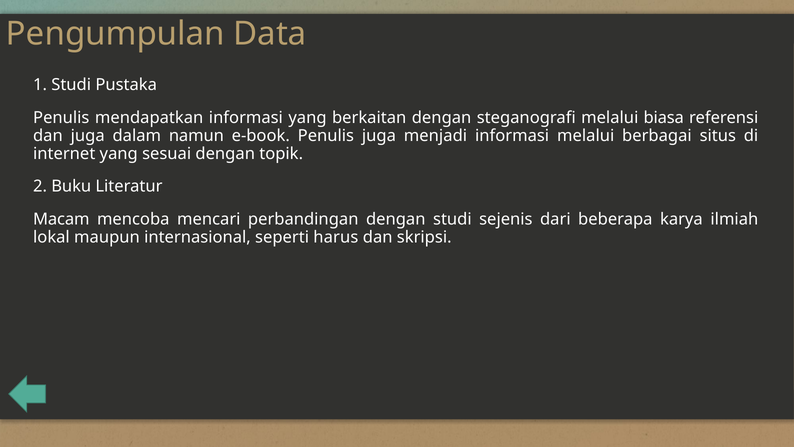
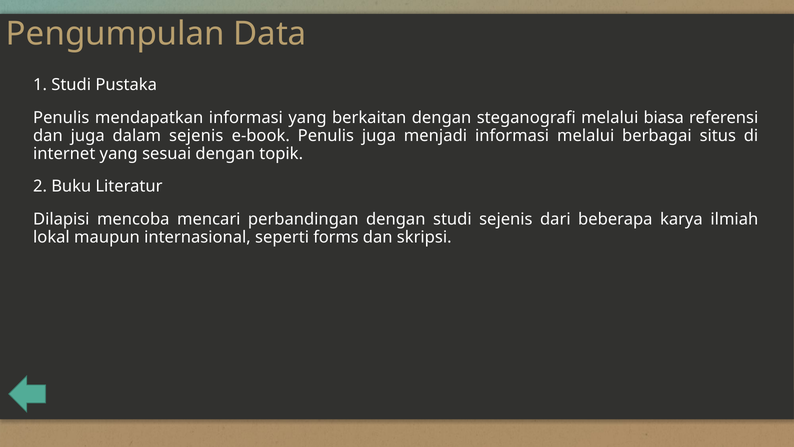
dalam namun: namun -> sejenis (196, 136)
Macam: Macam -> Dilapisi (61, 219)
harus: harus -> forms (336, 237)
